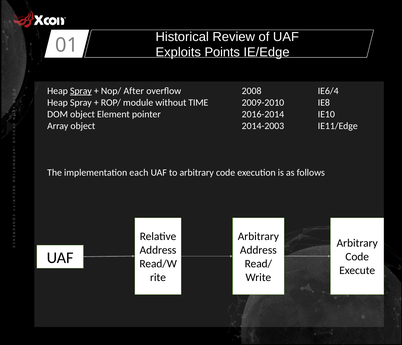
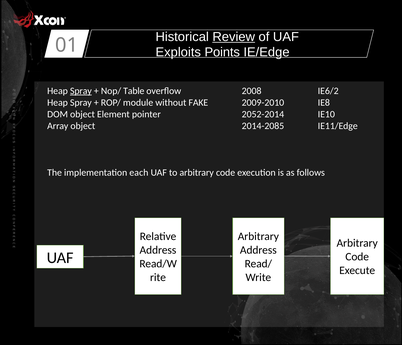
Review underline: none -> present (234, 37)
After: After -> Table (134, 91)
IE6/4: IE6/4 -> IE6/2 (328, 91)
TIME: TIME -> FAKE (198, 102)
2016-2014: 2016-2014 -> 2052-2014 (263, 114)
2014-2003: 2014-2003 -> 2014-2085 (263, 126)
